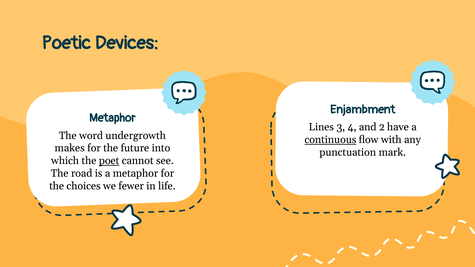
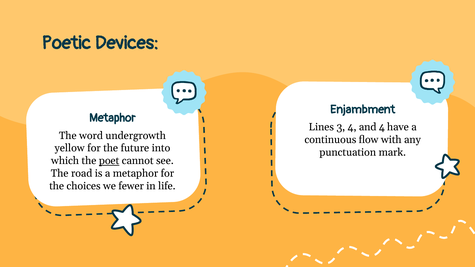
and 2: 2 -> 4 (382, 127)
continuous underline: present -> none (330, 140)
makes: makes -> yellow (70, 148)
